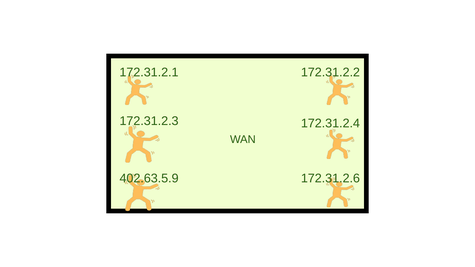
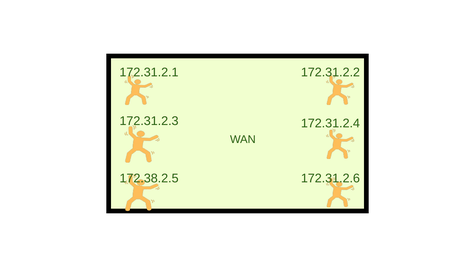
402.63.5.9: 402.63.5.9 -> 172.38.2.5 (149, 178)
